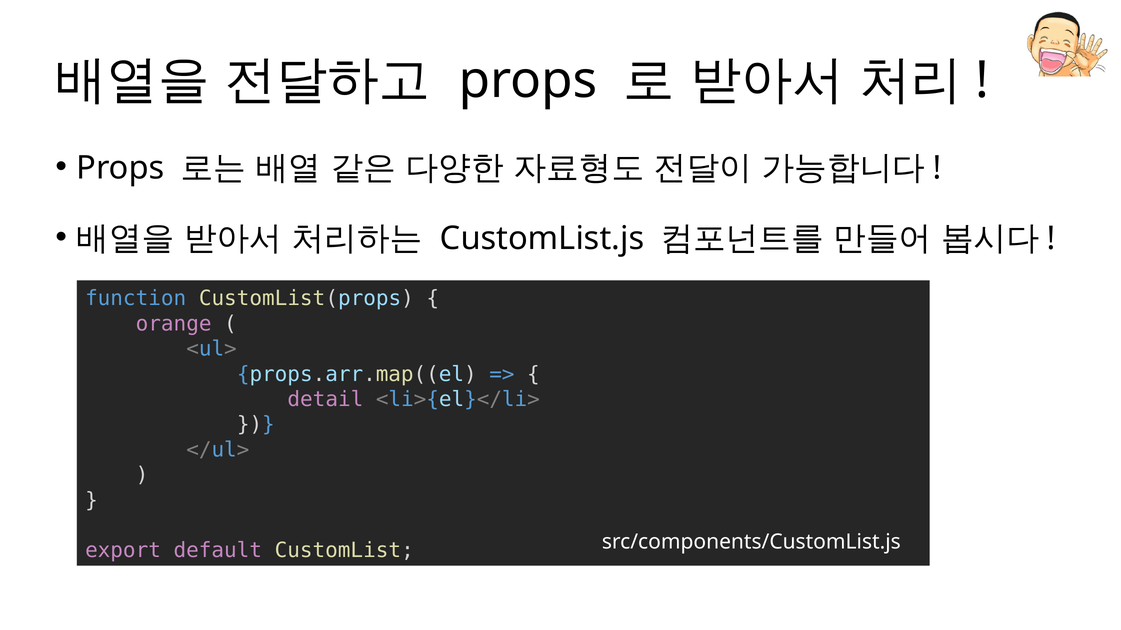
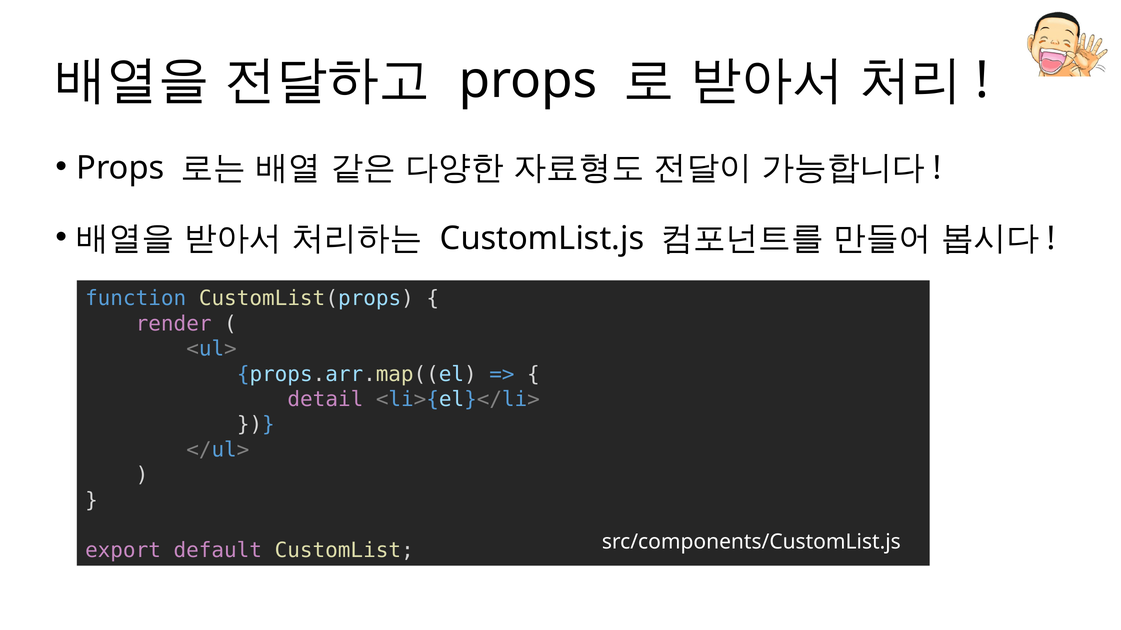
orange: orange -> render (174, 324)
